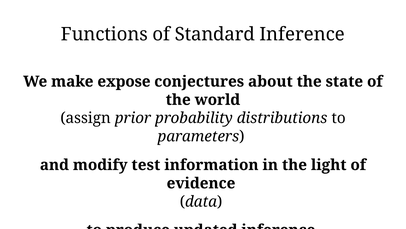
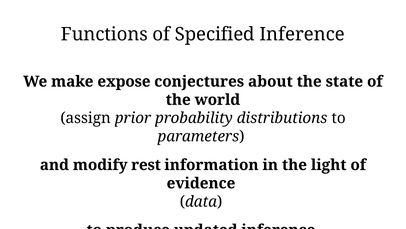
Standard: Standard -> Specified (215, 34)
test: test -> rest (146, 165)
